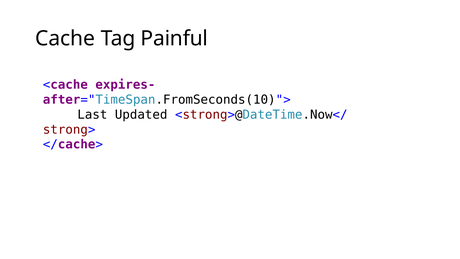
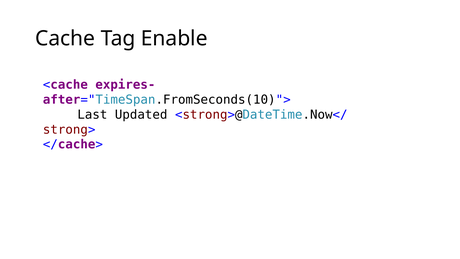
Painful: Painful -> Enable (174, 39)
